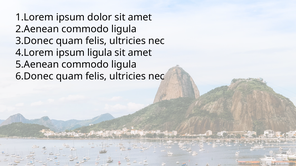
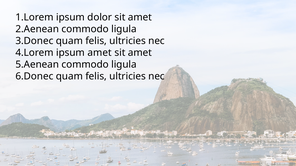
ipsum ligula: ligula -> amet (100, 53)
